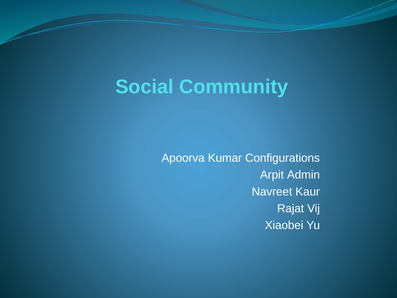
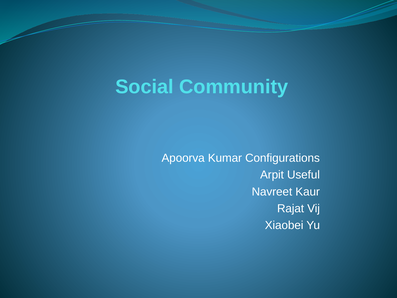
Admin: Admin -> Useful (303, 175)
